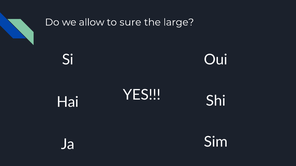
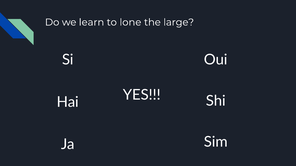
allow: allow -> learn (92, 22)
sure: sure -> lone (130, 22)
